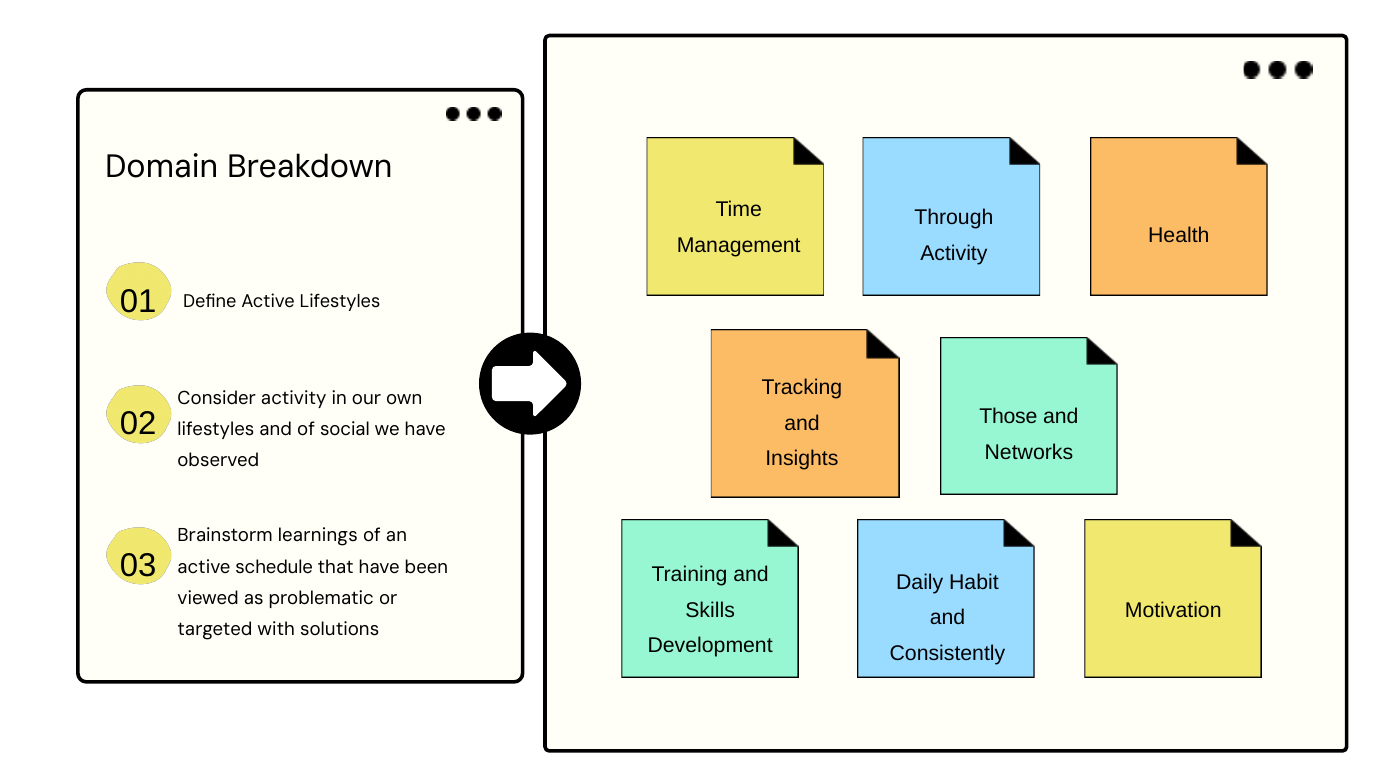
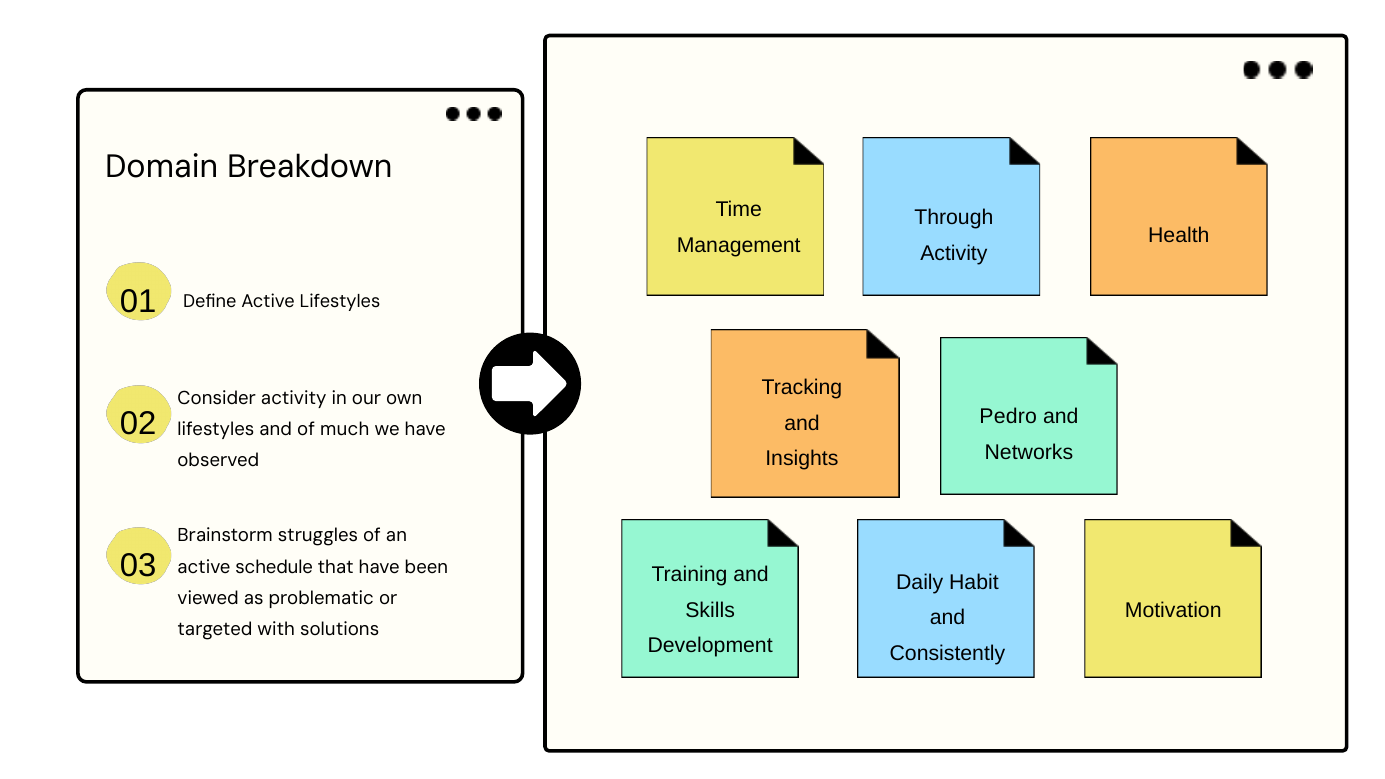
Those: Those -> Pedro (1008, 417)
social: social -> much (345, 429)
learnings: learnings -> struggles (318, 536)
